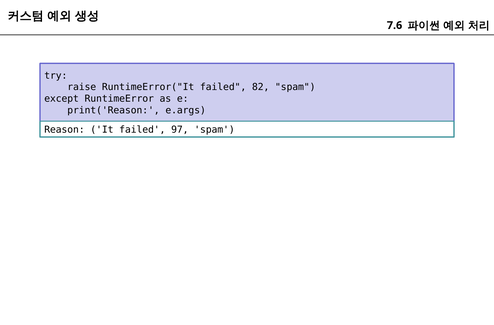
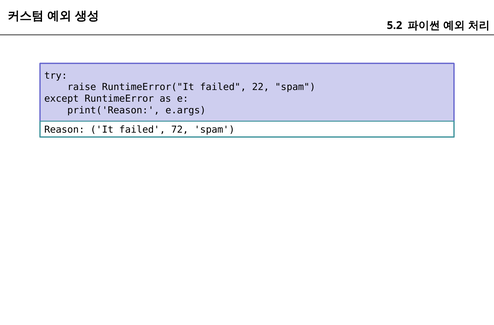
7.6: 7.6 -> 5.2 (395, 25)
82: 82 -> 22 (261, 87)
97: 97 -> 72 (180, 130)
